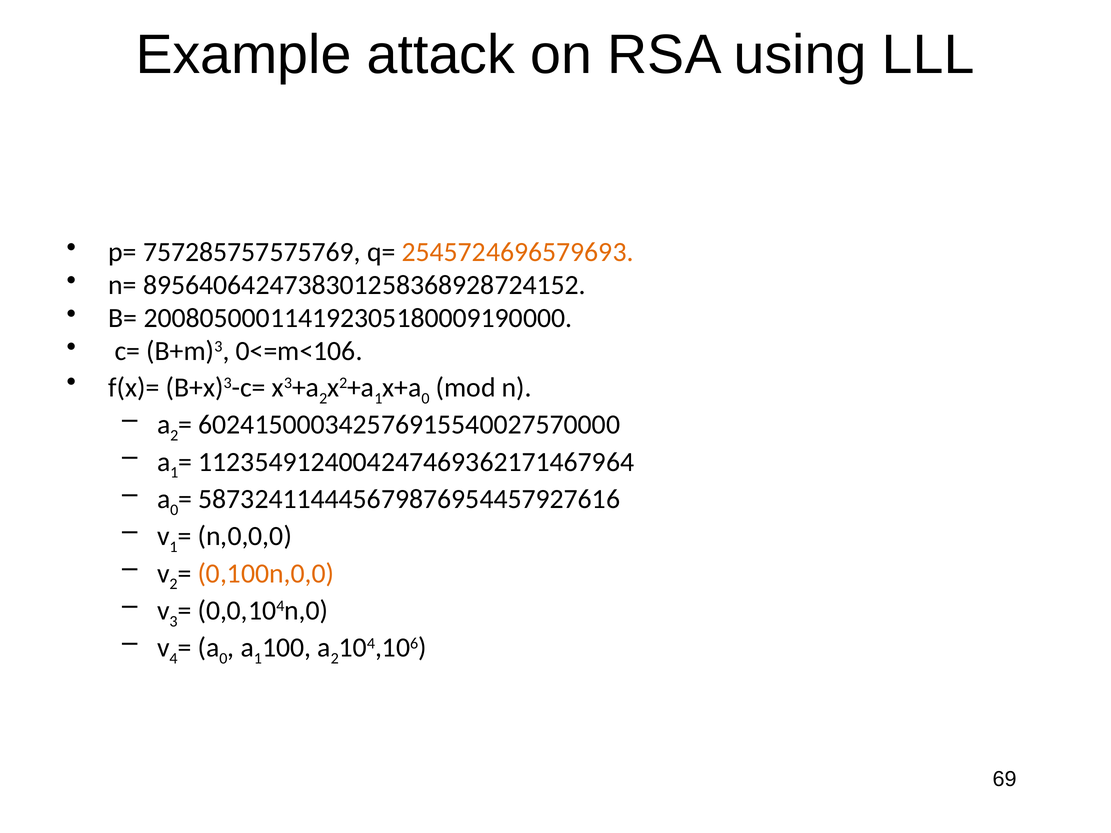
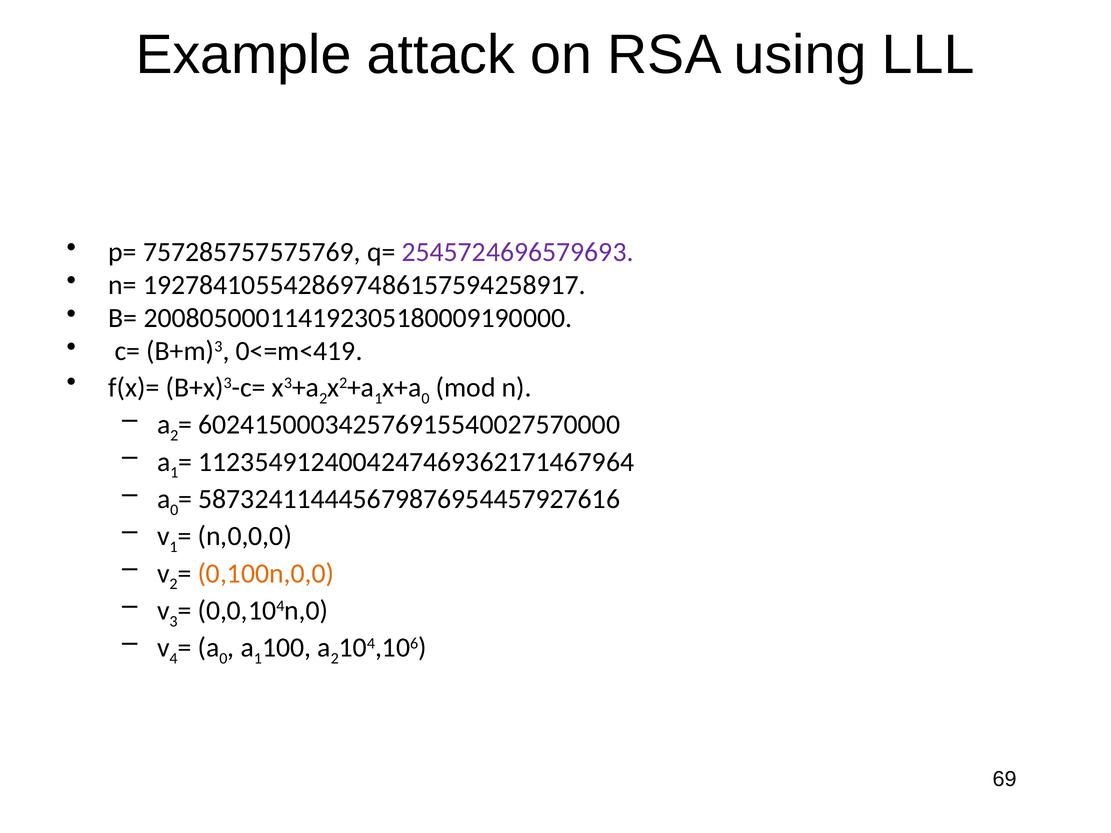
2545724696579693 colour: orange -> purple (518, 252)
8956406424738301258368928724152: 8956406424738301258368928724152 -> 1927841055428697486157594258917 (364, 285)
0<=m<106: 0<=m<106 -> 0<=m<419 (299, 351)
